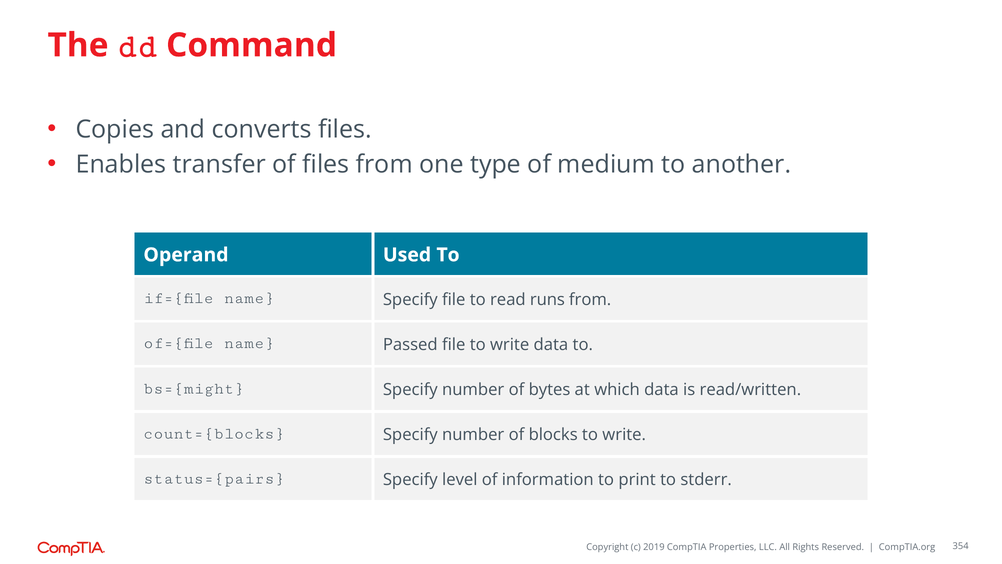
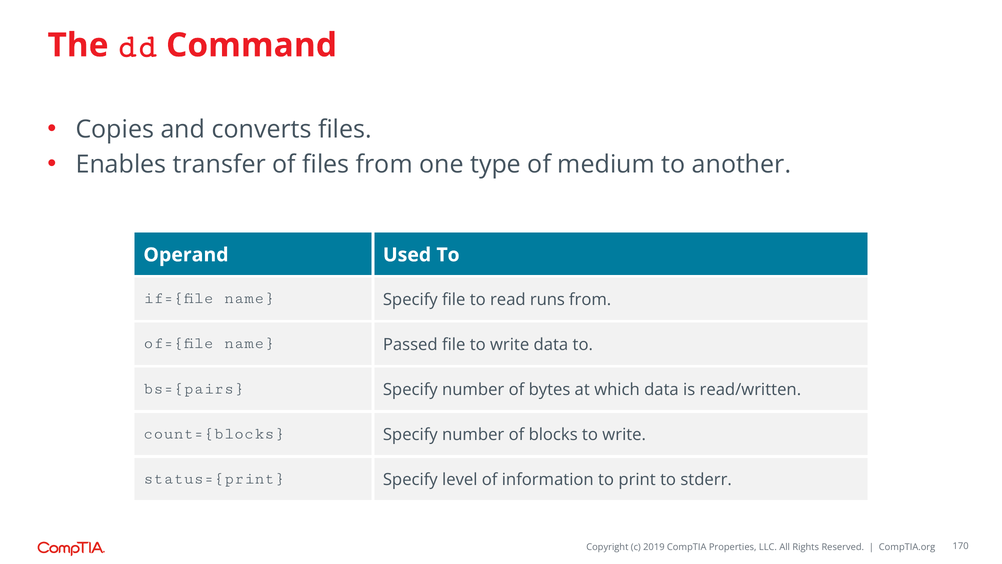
bs={might: bs={might -> bs={pairs (194, 388)
status={pairs: status={pairs -> status={print (214, 478)
354: 354 -> 170 (961, 546)
